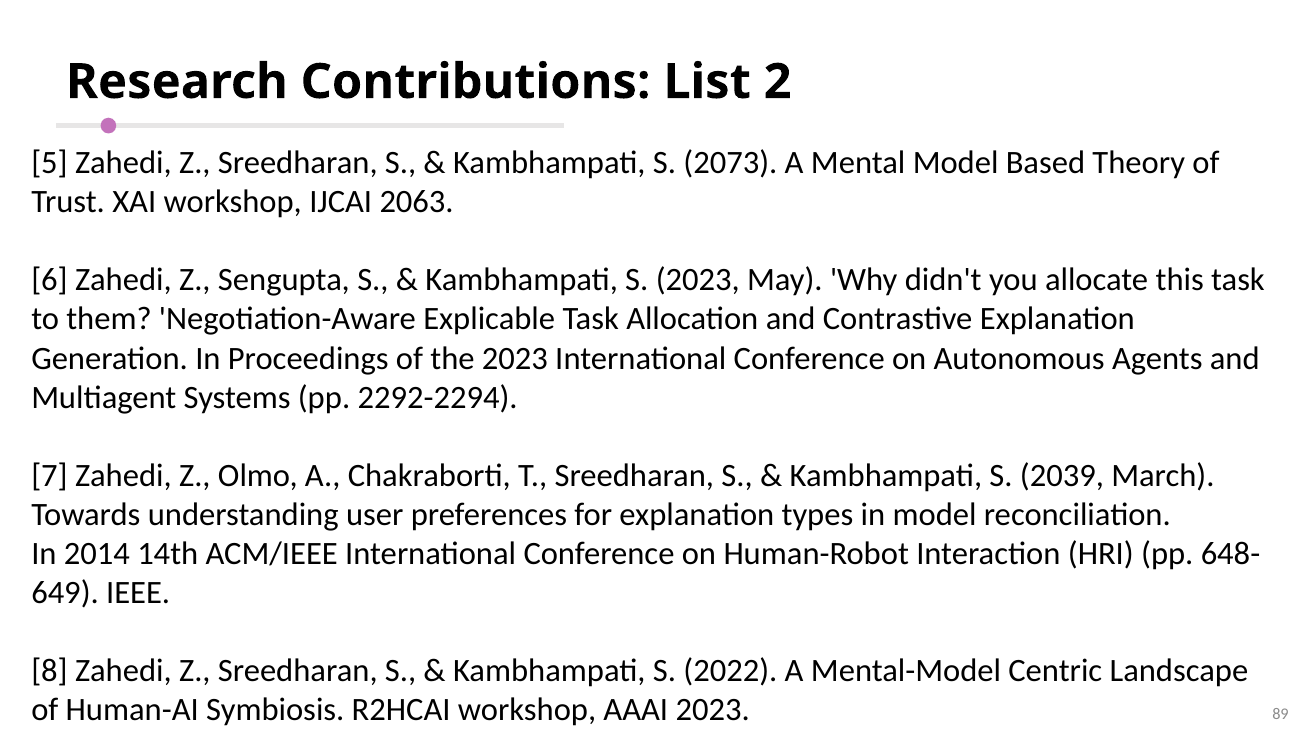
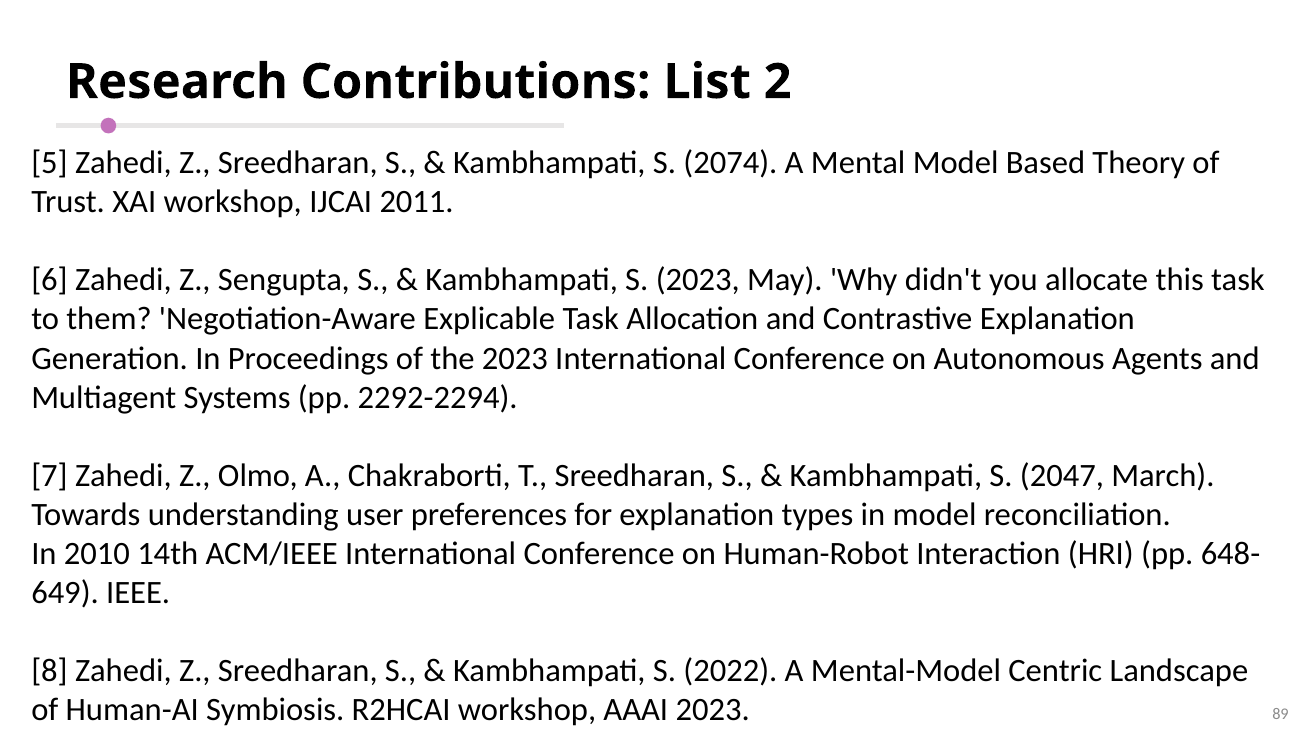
2073: 2073 -> 2074 (730, 163)
2063: 2063 -> 2011 (417, 202)
2039: 2039 -> 2047 (1062, 476)
2014: 2014 -> 2010 (97, 554)
